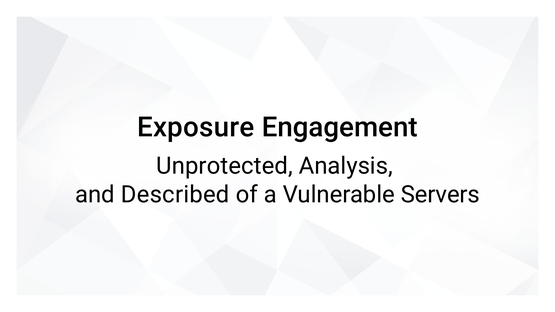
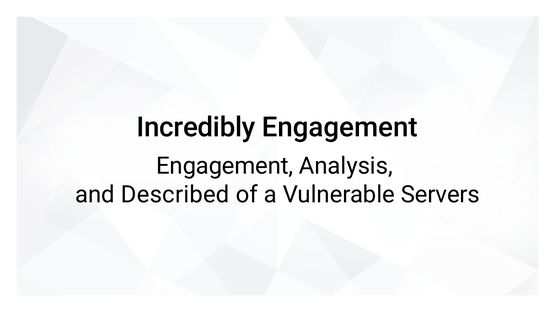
Exposure: Exposure -> Incredibly (196, 128)
Unprotected: Unprotected -> Engagement (225, 166)
